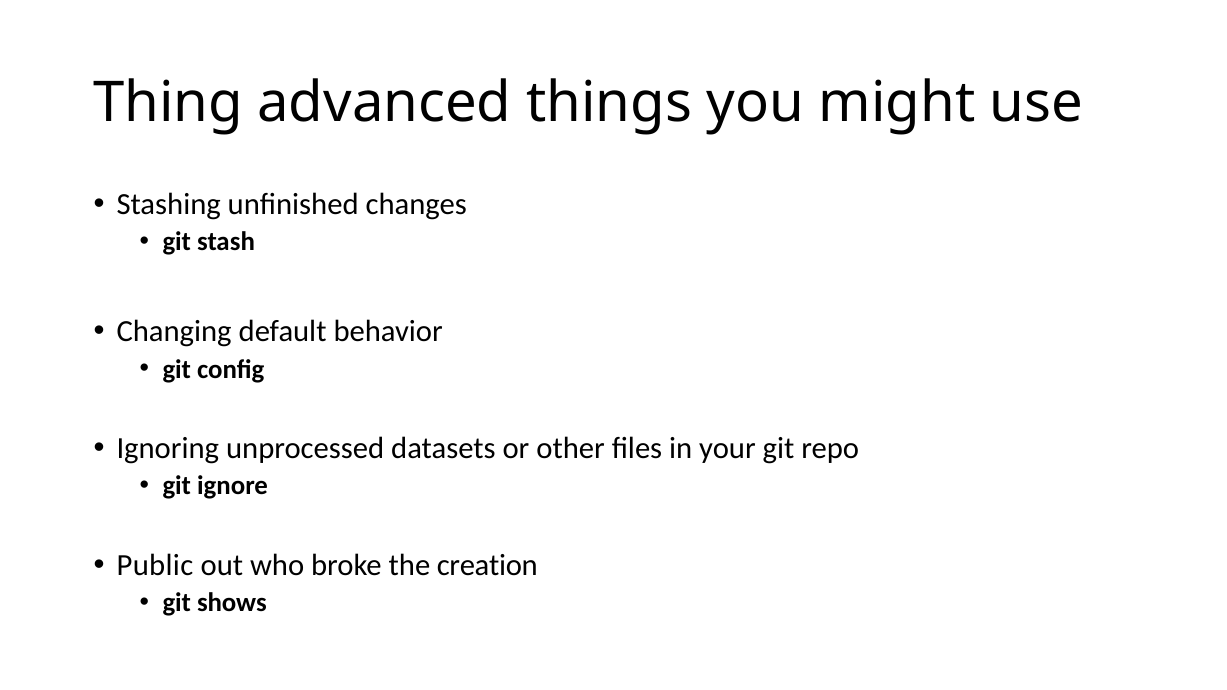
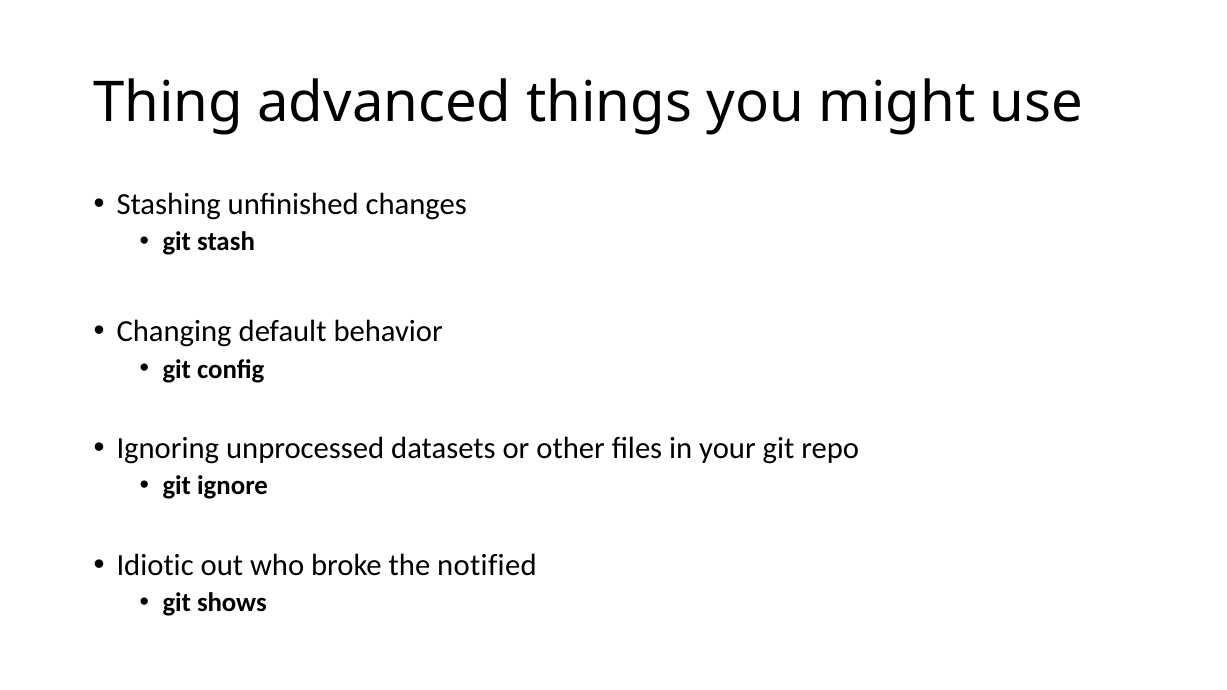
Public: Public -> Idiotic (155, 565)
creation: creation -> notified (487, 565)
